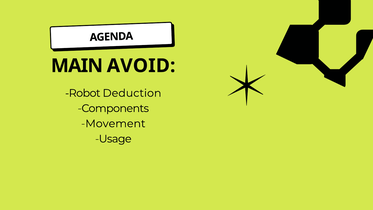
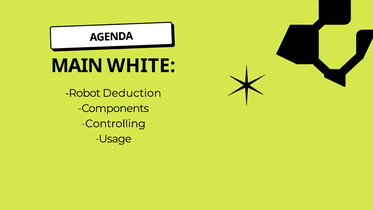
AVOID: AVOID -> WHITE (141, 66)
Movement: Movement -> Controlling (113, 124)
